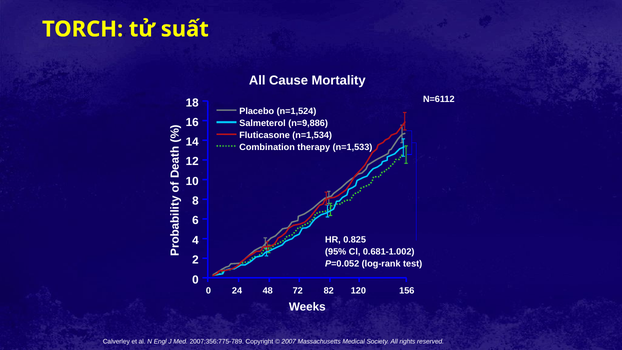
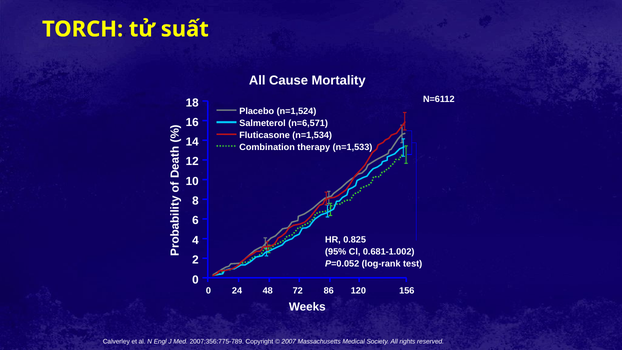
n=9,886: n=9,886 -> n=6,571 (308, 123)
82: 82 -> 86 (329, 291)
